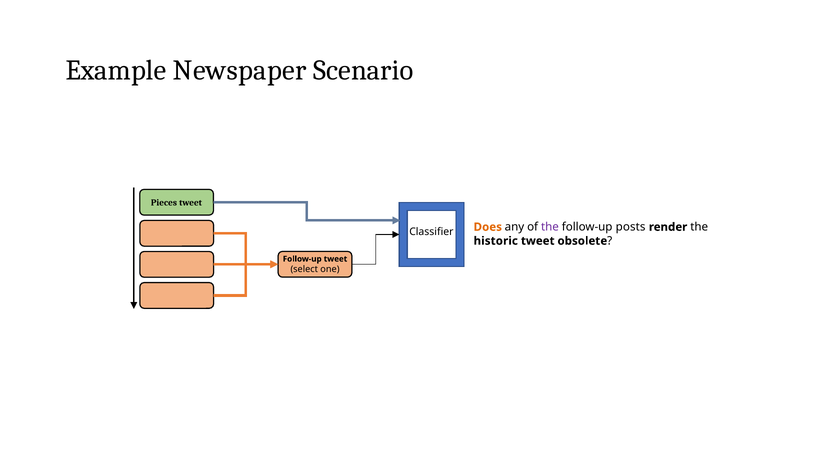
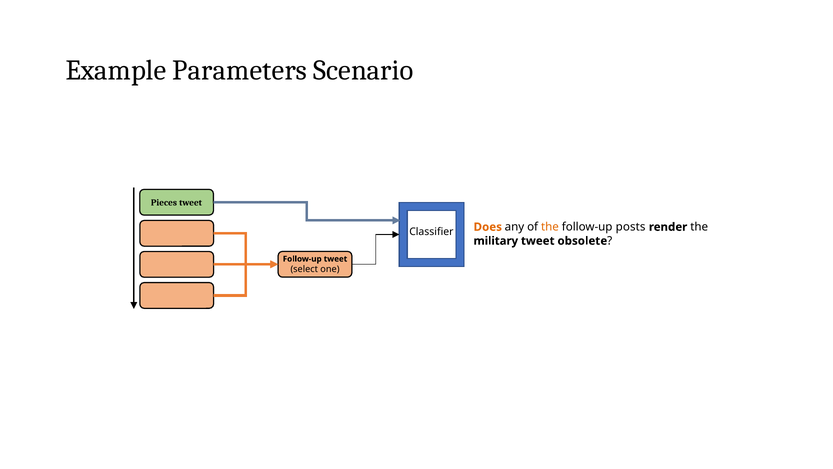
Newspaper: Newspaper -> Parameters (240, 70)
the colour: purple -> orange (550, 227)
historic: historic -> military (496, 241)
